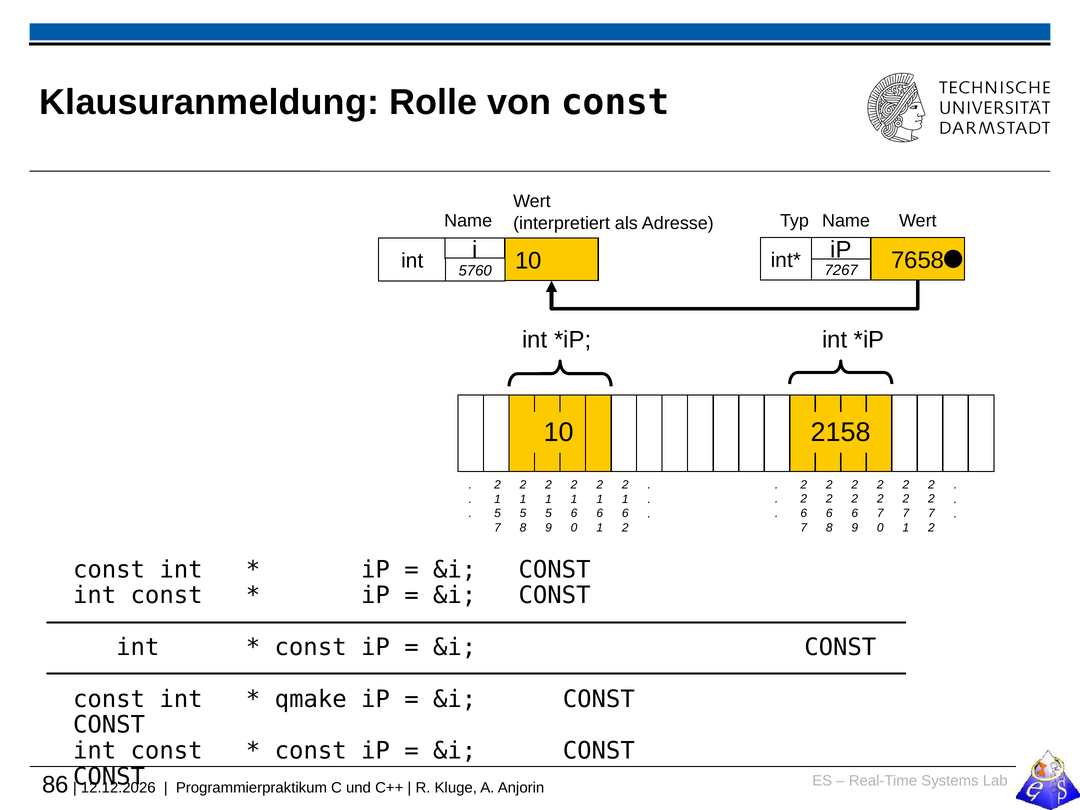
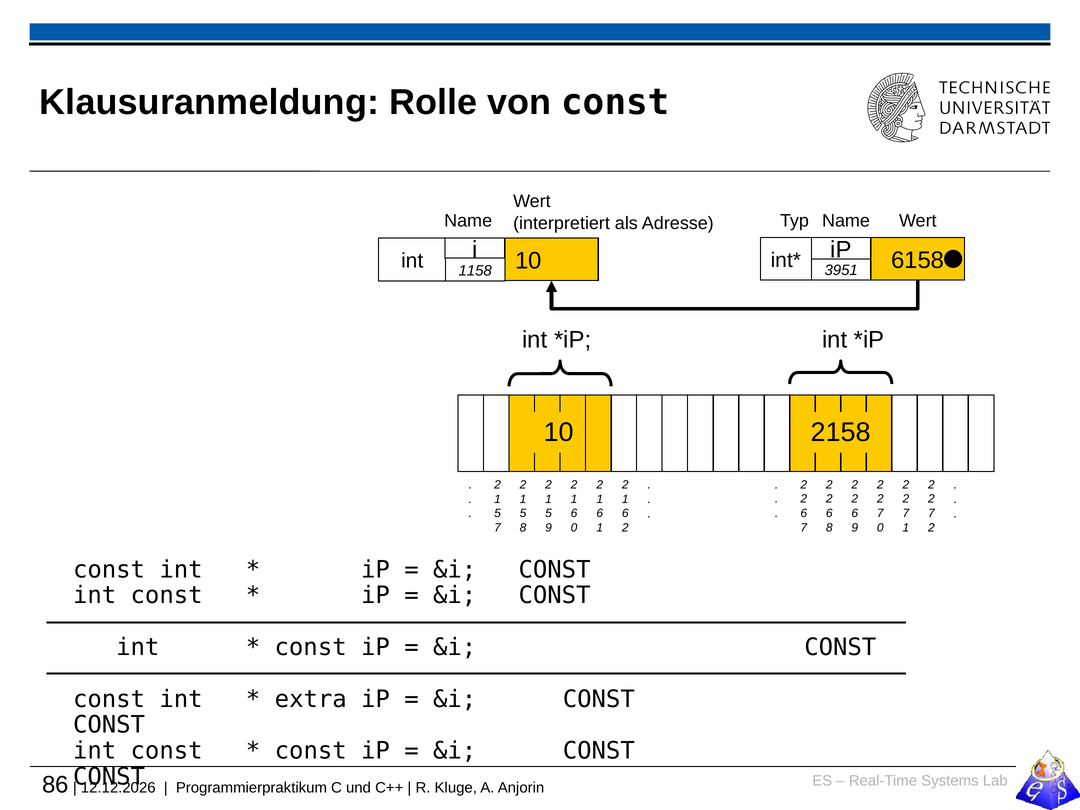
7267: 7267 -> 3951 (841, 270)
5760: 5760 -> 1158 (475, 271)
7658: 7658 -> 6158 (918, 260)
qmake: qmake -> extra (311, 699)
